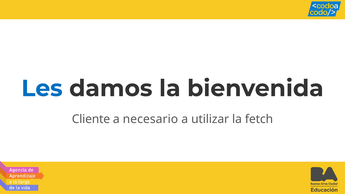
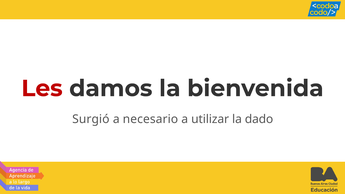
Les colour: blue -> red (42, 88)
Cliente: Cliente -> Surgió (91, 119)
fetch: fetch -> dado (259, 119)
